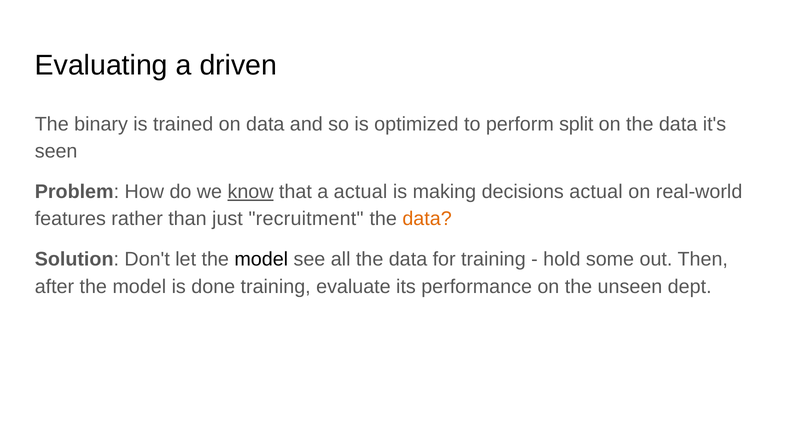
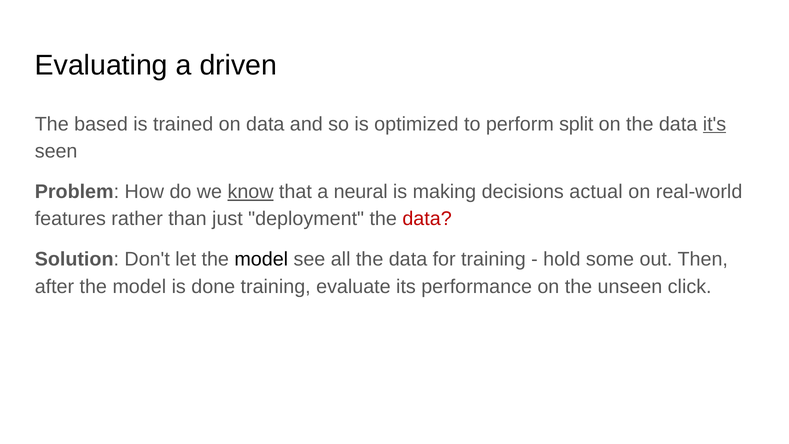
binary: binary -> based (101, 124)
it's underline: none -> present (714, 124)
a actual: actual -> neural (361, 192)
recruitment: recruitment -> deployment (306, 219)
data colour: orange -> red (427, 219)
dept: dept -> click (690, 286)
